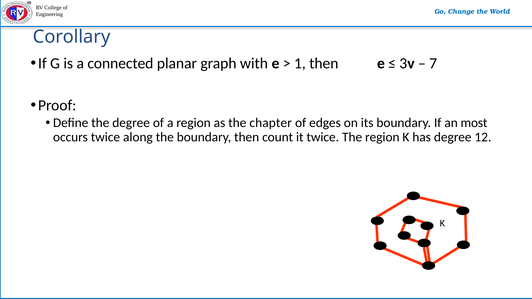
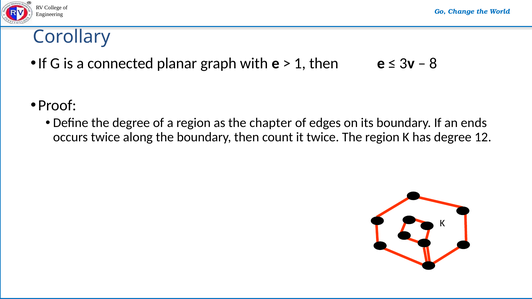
7: 7 -> 8 (433, 63)
most: most -> ends (474, 123)
